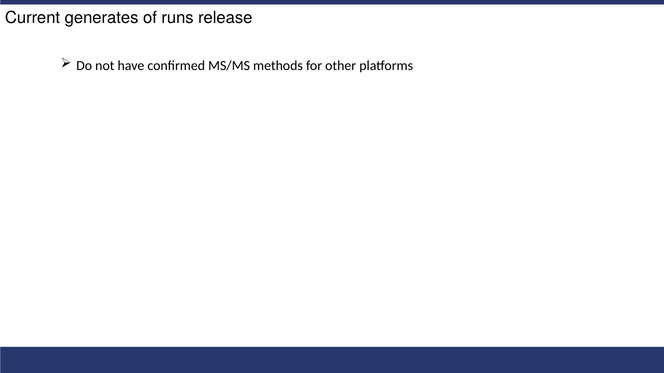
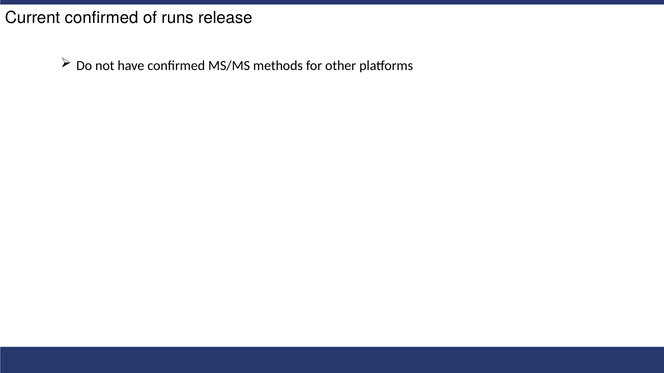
Current generates: generates -> confirmed (102, 18)
